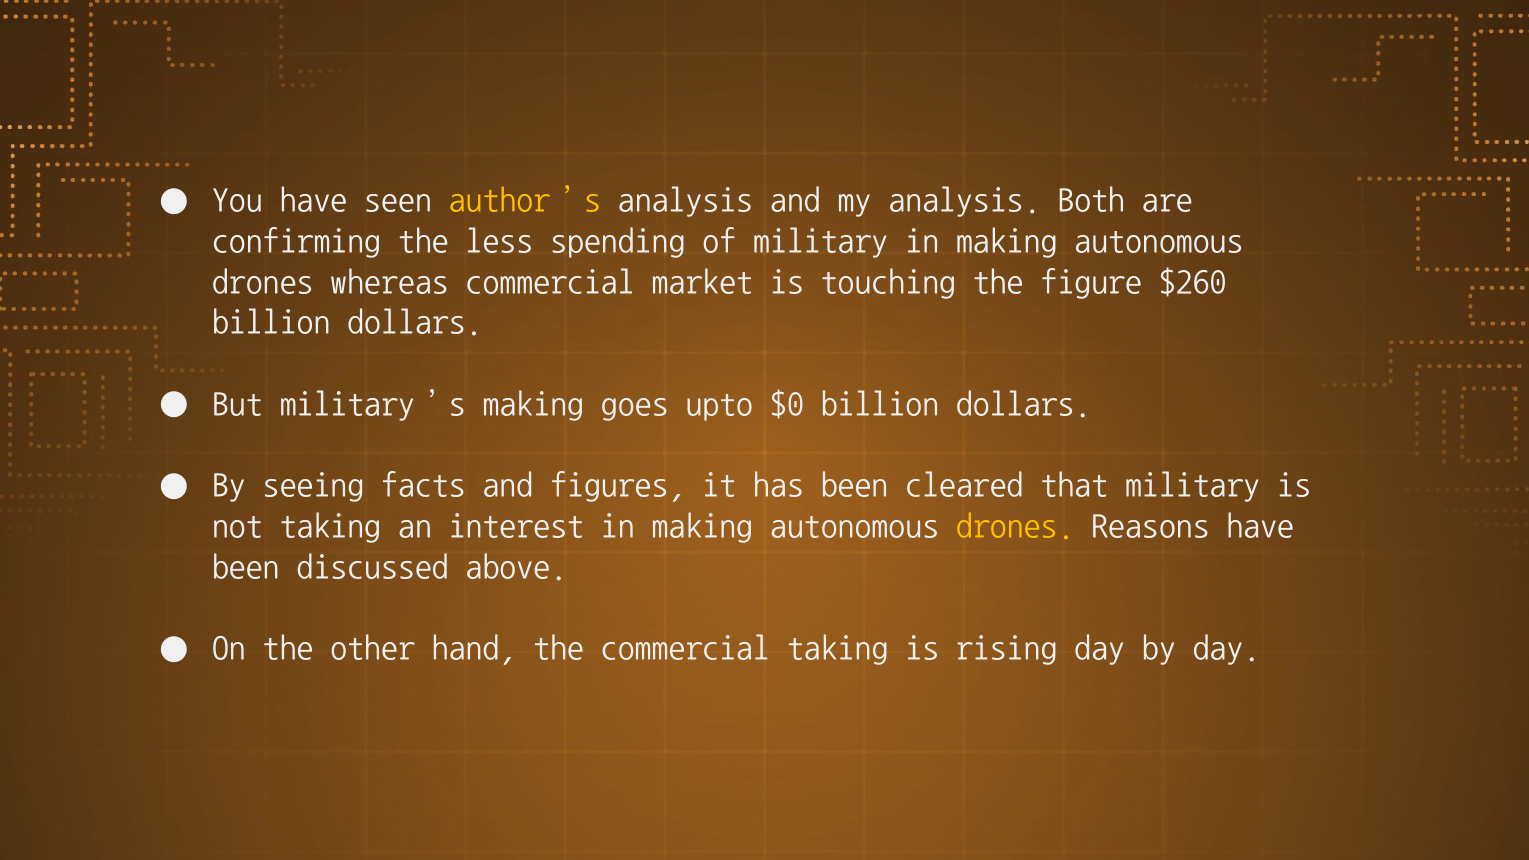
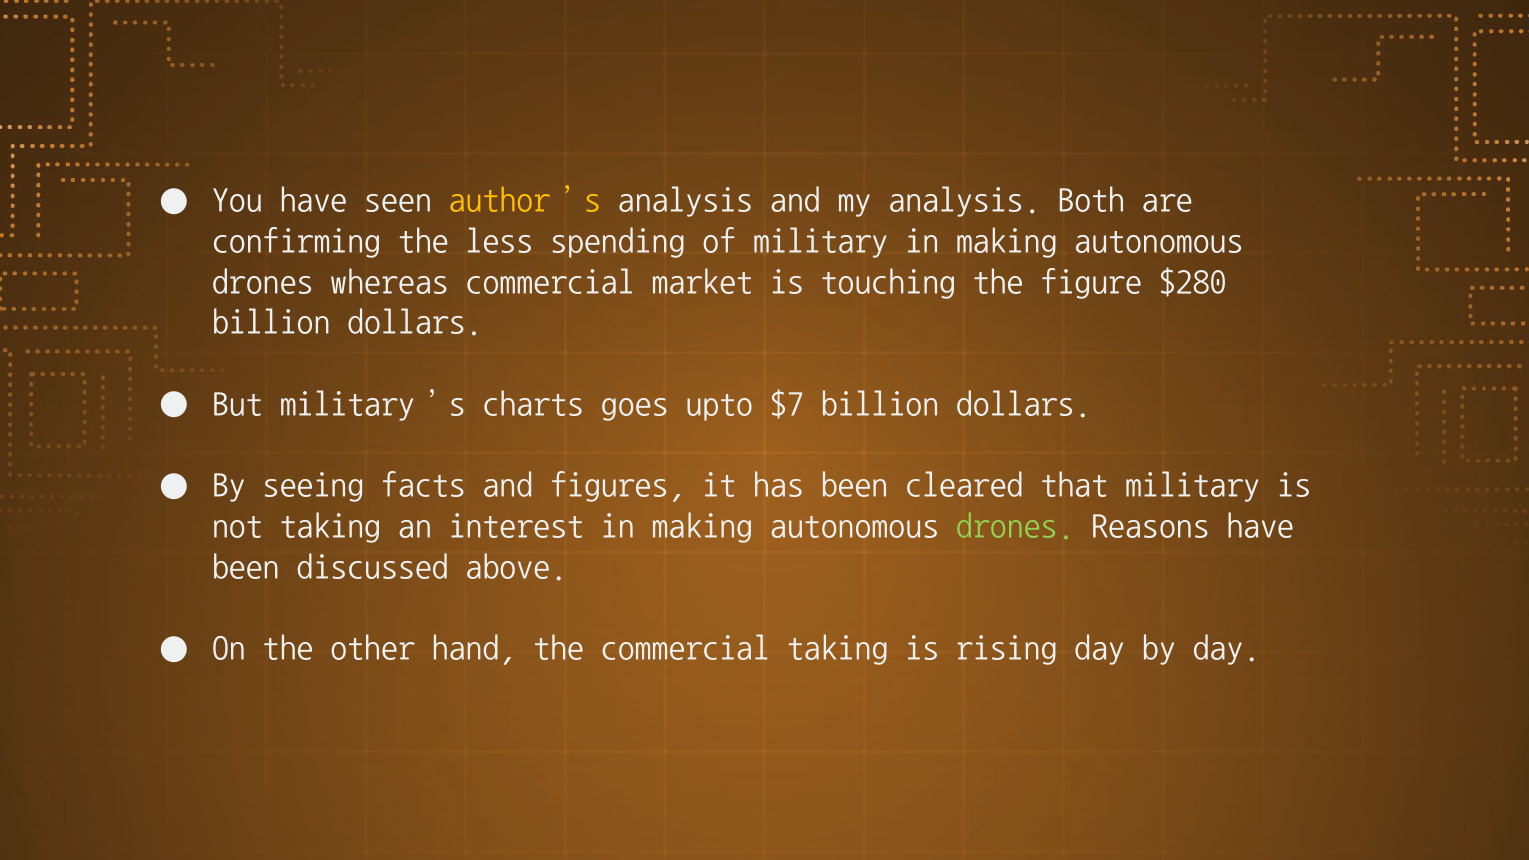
$260: $260 -> $280 (1193, 281)
military’s making: making -> charts (533, 403)
$0: $0 -> $7 (787, 403)
drones colour: yellow -> light green (1015, 526)
